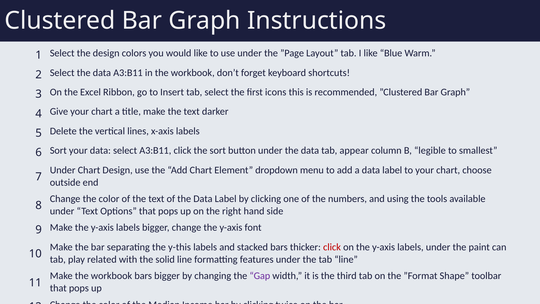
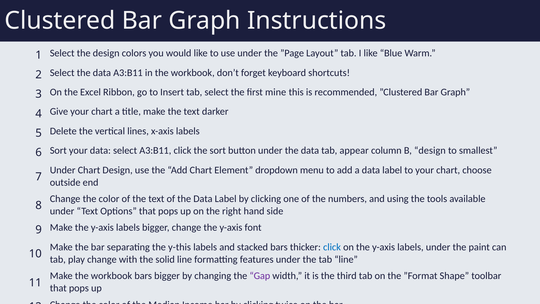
icons: icons -> mine (276, 92)
B legible: legible -> design (430, 150)
click colour: red -> blue (332, 247)
play related: related -> change (102, 259)
